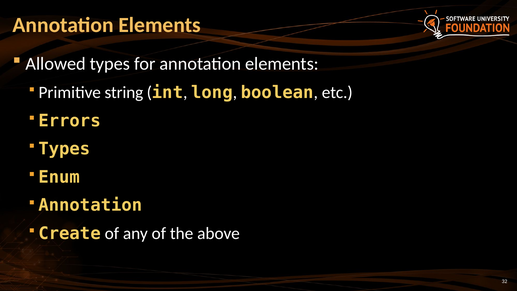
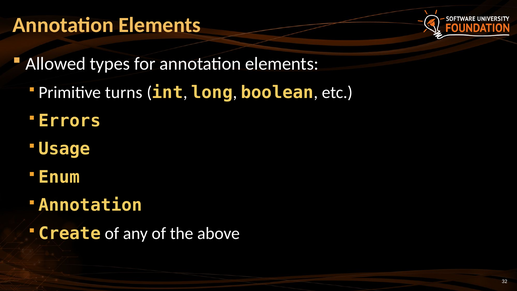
string: string -> turns (124, 92)
Types: Types -> Usage (64, 149)
